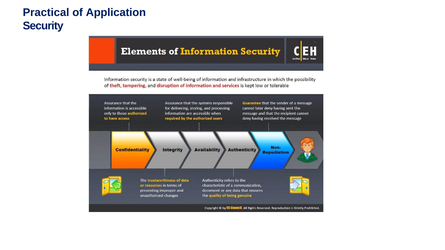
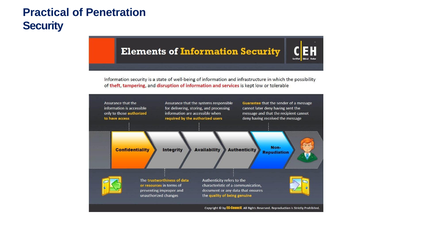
Application: Application -> Penetration (116, 13)
